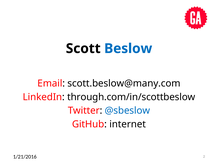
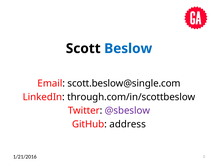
scott.beslow@many.com: scott.beslow@many.com -> scott.beslow@single.com (124, 83)
@sbeslow colour: blue -> purple (127, 110)
internet: internet -> address (128, 124)
